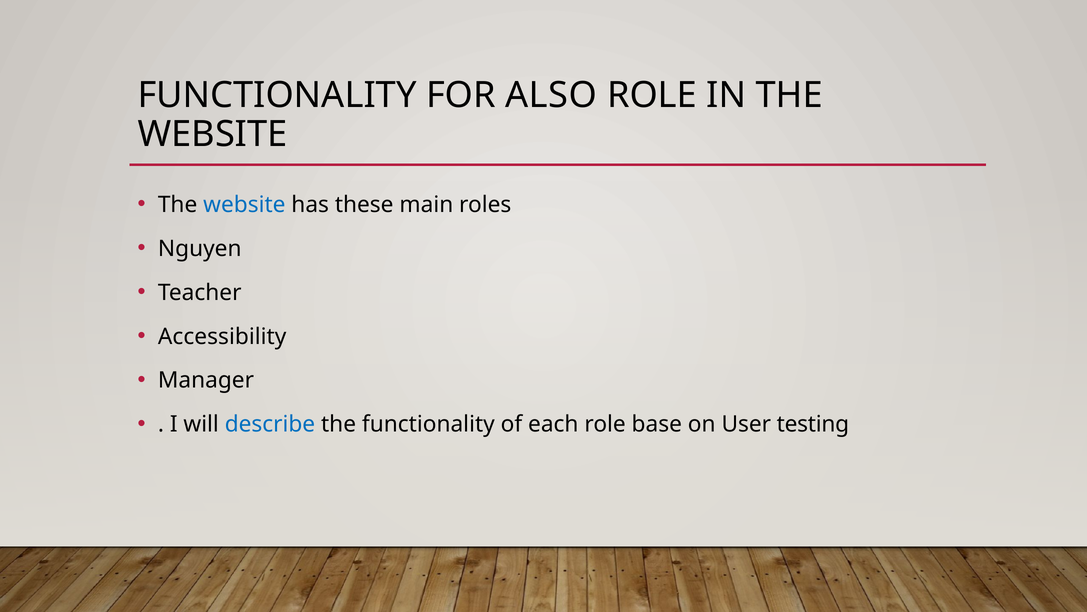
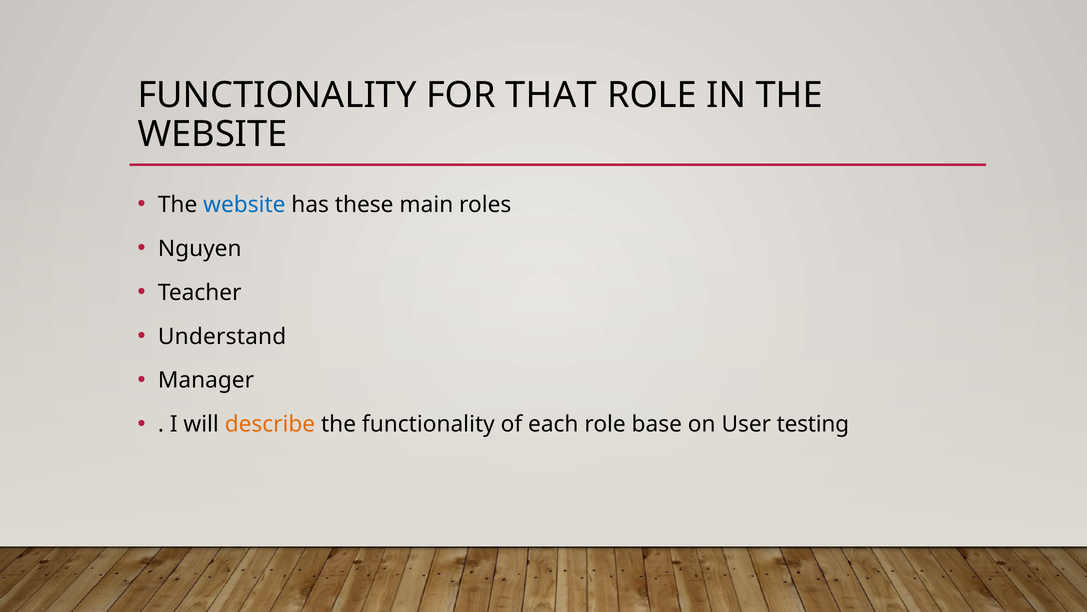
ALSO: ALSO -> THAT (551, 95)
Accessibility: Accessibility -> Understand (222, 336)
describe colour: blue -> orange (270, 424)
